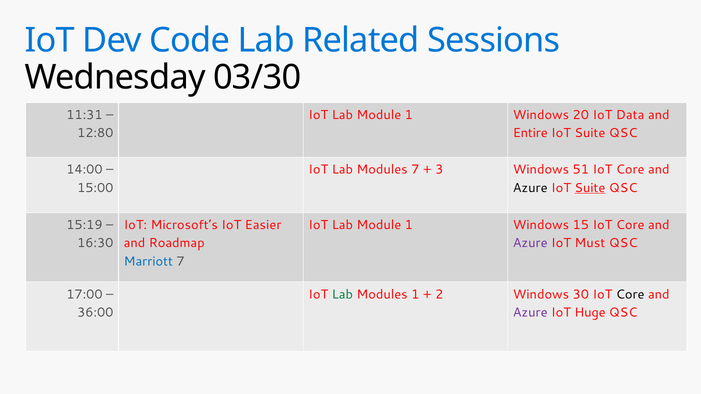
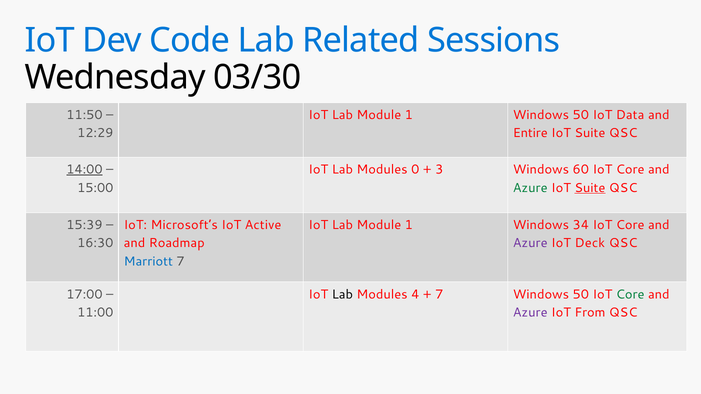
11:31: 11:31 -> 11:50 (84, 115)
1 Windows 20: 20 -> 50 (581, 115)
12:80: 12:80 -> 12:29 (95, 133)
14:00 underline: none -> present (84, 170)
Modules 7: 7 -> 0 (415, 170)
51: 51 -> 60 (581, 170)
Azure colour: black -> green (530, 188)
15:19: 15:19 -> 15:39 (84, 225)
Easier: Easier -> Active (263, 225)
15: 15 -> 34 (581, 225)
Must: Must -> Deck (590, 243)
Lab colour: green -> black (342, 294)
Modules 1: 1 -> 4 (415, 294)
2: 2 -> 7 (439, 294)
30: 30 -> 50 (581, 294)
Core colour: black -> green (630, 294)
36:00: 36:00 -> 11:00 (95, 313)
Huge: Huge -> From (590, 313)
